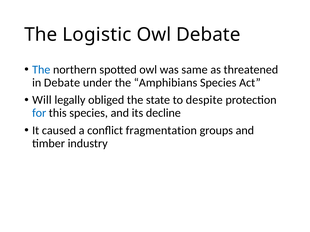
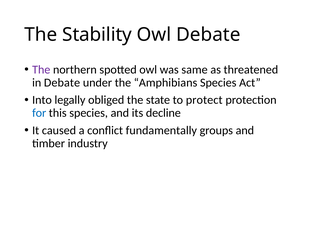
Logistic: Logistic -> Stability (97, 35)
The colour: blue -> purple (41, 70)
Will: Will -> Into (42, 100)
despite: despite -> protect (204, 100)
fragmentation: fragmentation -> fundamentally (161, 131)
